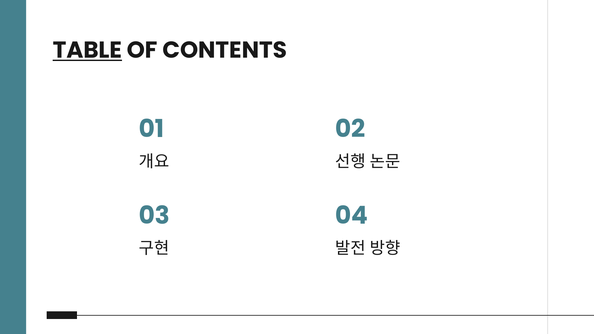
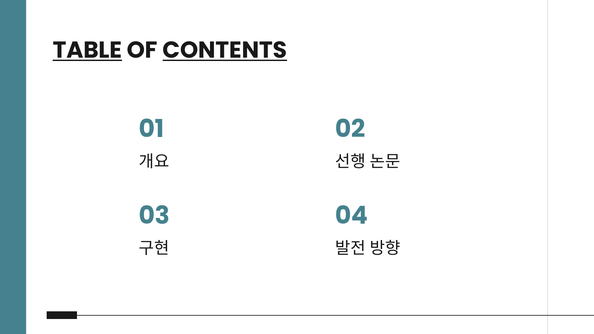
CONTENTS underline: none -> present (225, 50)
